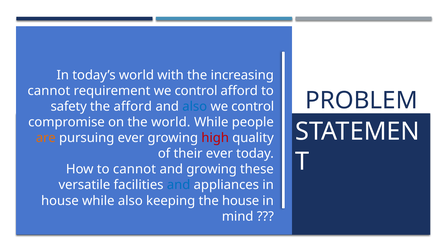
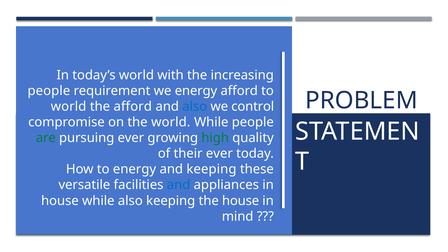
cannot: cannot -> people (49, 91)
requirement we control: control -> energy (196, 91)
safety: safety -> world (69, 107)
are colour: orange -> green (46, 138)
high colour: red -> green (215, 138)
to cannot: cannot -> energy (135, 169)
and growing: growing -> keeping (211, 169)
